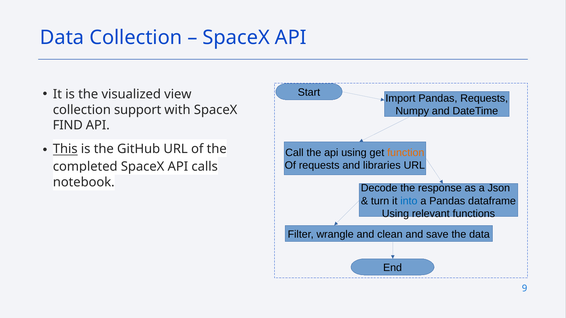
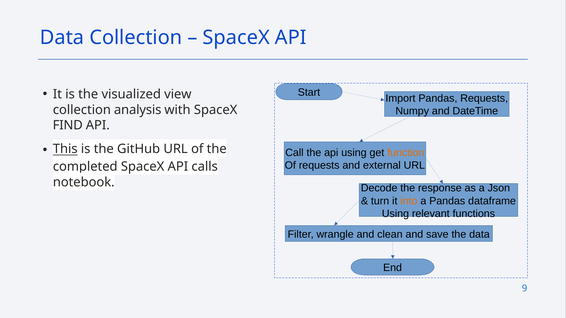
support: support -> analysis (138, 110)
libraries: libraries -> external (382, 166)
into colour: blue -> orange (409, 201)
